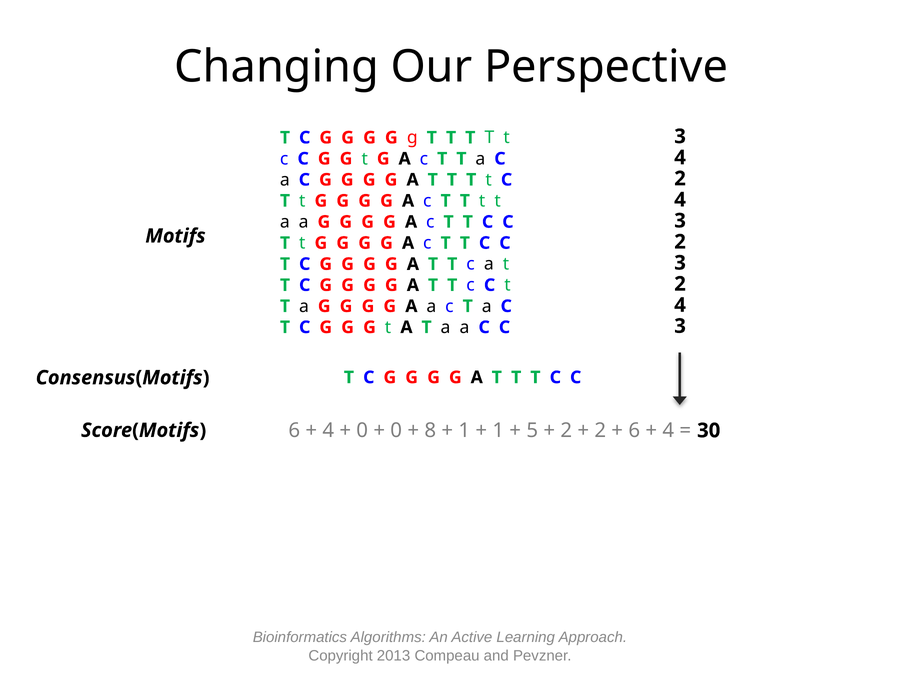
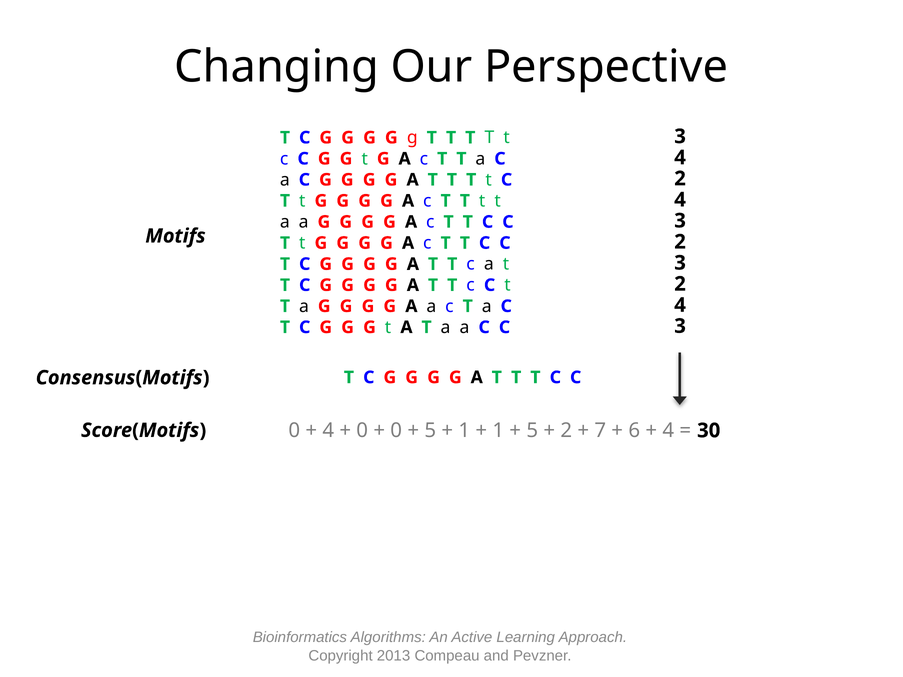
Score(Motifs 6: 6 -> 0 (294, 431)
8: 8 -> 5 (430, 431)
2: 2 -> 7 (600, 431)
